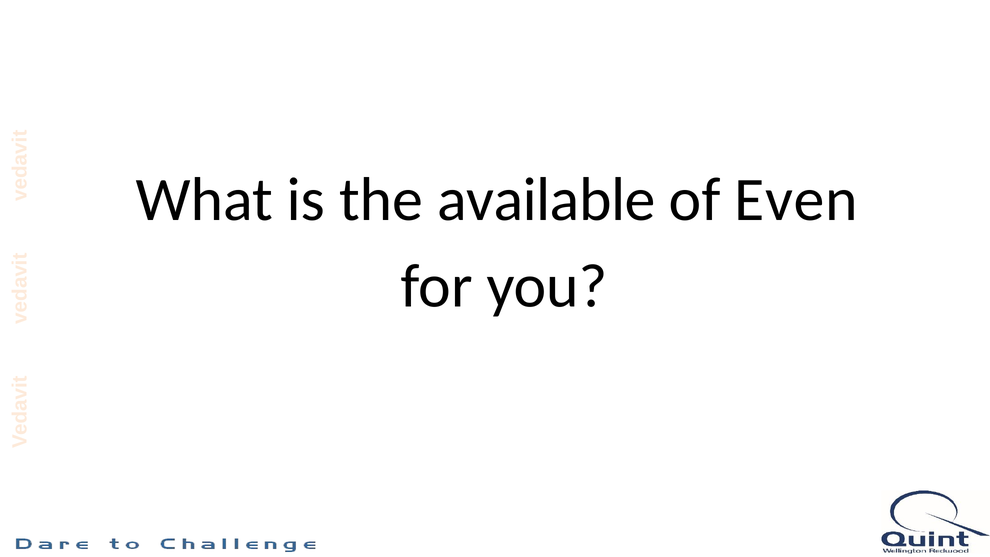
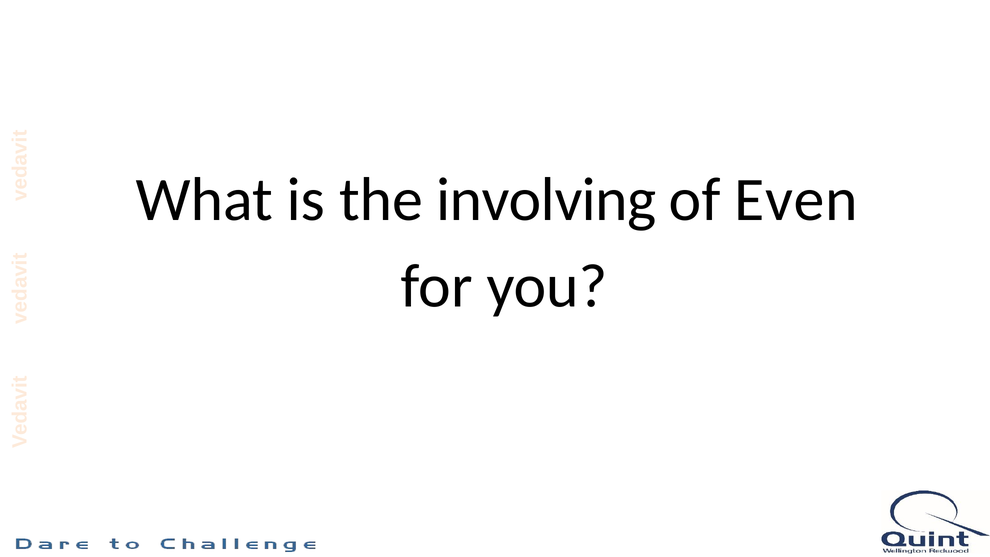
available: available -> involving (546, 200)
